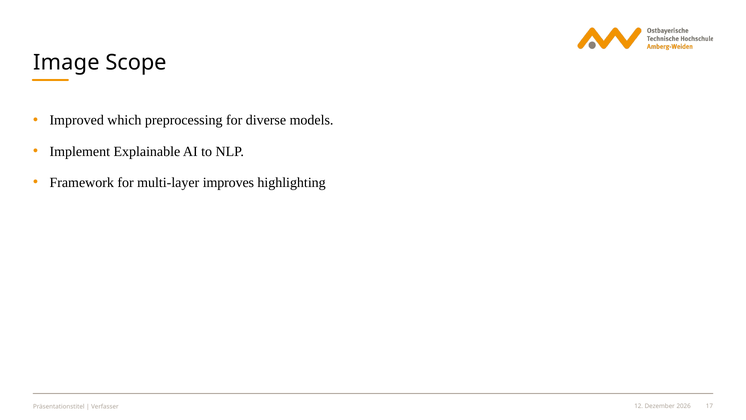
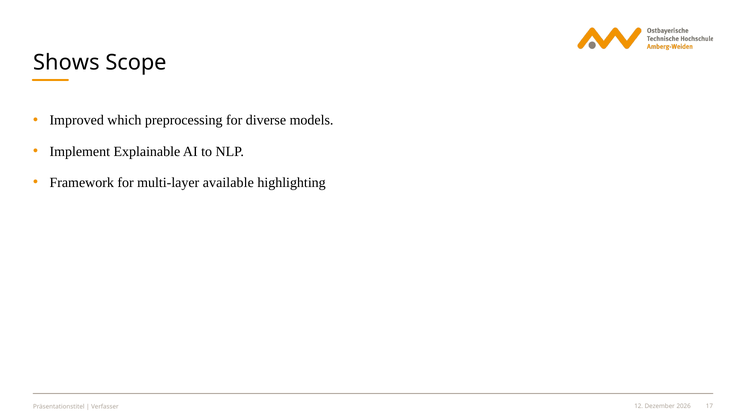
Image: Image -> Shows (66, 62)
improves: improves -> available (228, 182)
